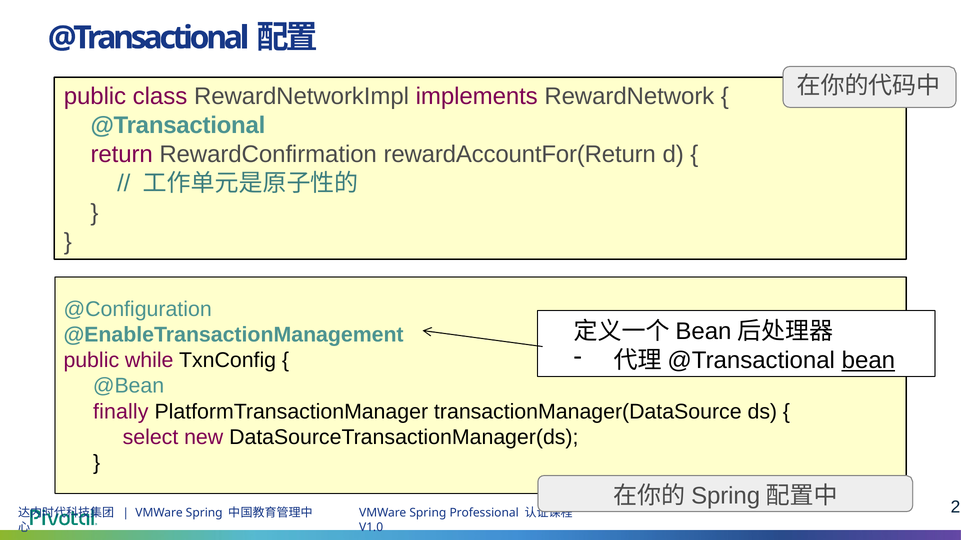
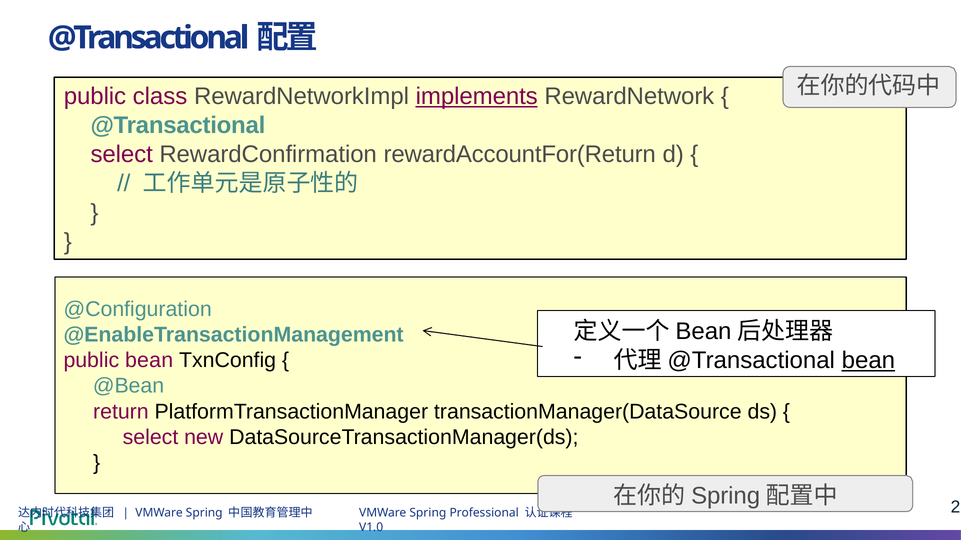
implements underline: none -> present (477, 96)
return: return -> select (122, 155)
public while: while -> bean (149, 361)
finally: finally -> return (121, 412)
